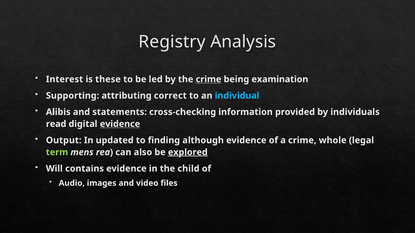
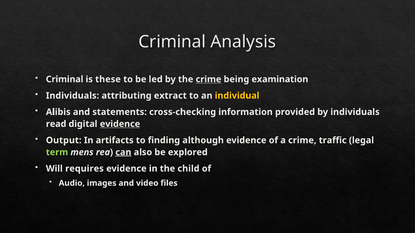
Registry: Registry -> Criminal (172, 42)
Interest: Interest -> Criminal (65, 79)
Supporting: Supporting -> Individuals (73, 96)
correct: correct -> extract (170, 96)
individual colour: light blue -> yellow (237, 96)
updated: updated -> artifacts (115, 141)
whole: whole -> traffic (333, 141)
can underline: none -> present (123, 152)
explored underline: present -> none (188, 152)
contains: contains -> requires (84, 169)
